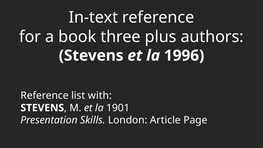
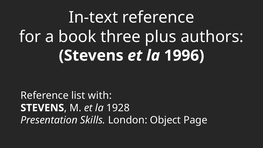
1901: 1901 -> 1928 (118, 108)
Article: Article -> Object (165, 120)
